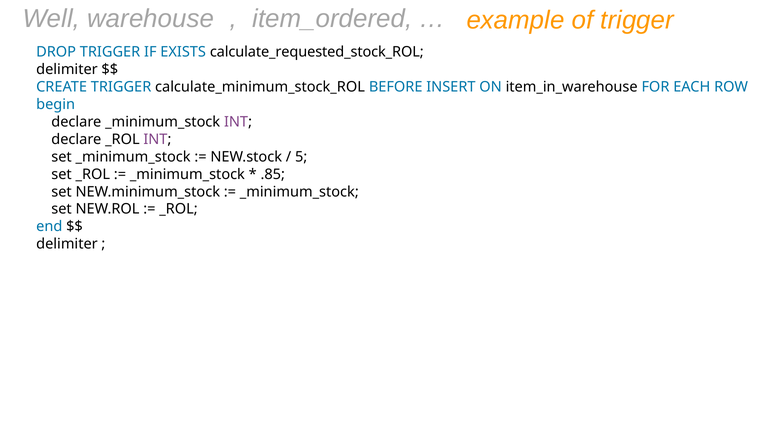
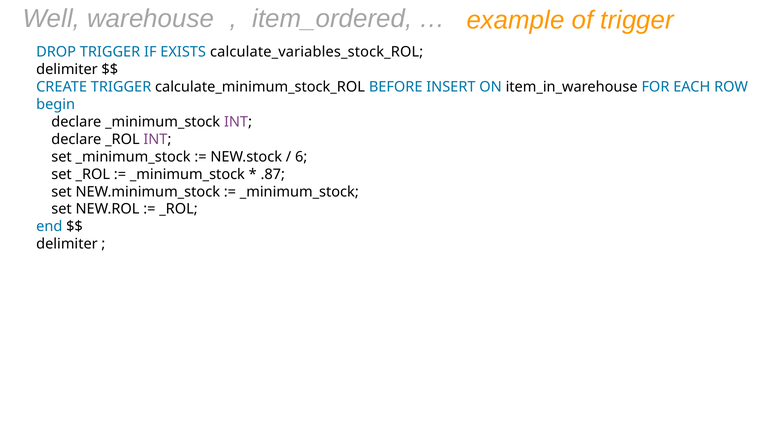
calculate_requested_stock_ROL: calculate_requested_stock_ROL -> calculate_variables_stock_ROL (317, 52)
5: 5 -> 6 (301, 157)
.85: .85 -> .87 (273, 174)
